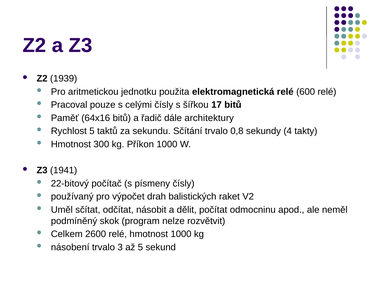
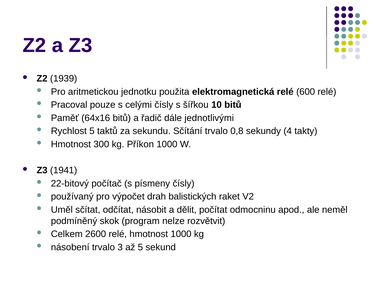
17: 17 -> 10 (217, 105)
architektury: architektury -> jednotlivými (209, 118)
